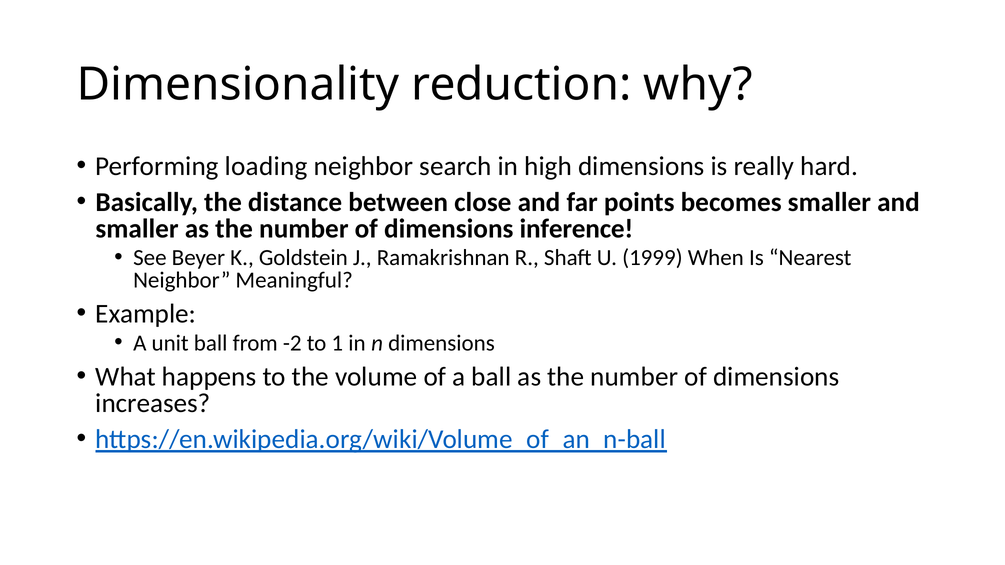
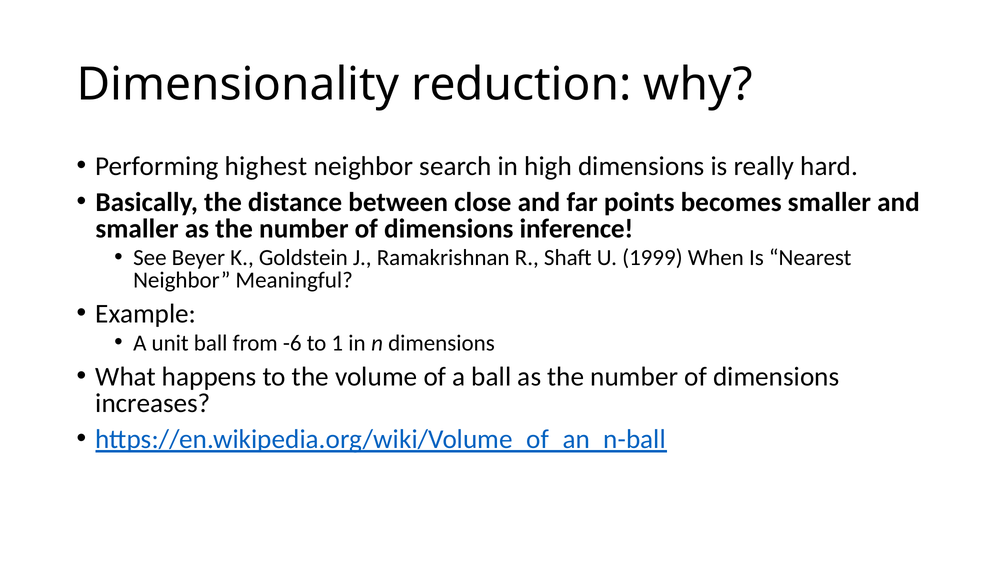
loading: loading -> highest (266, 166)
-2: -2 -> -6 (292, 343)
